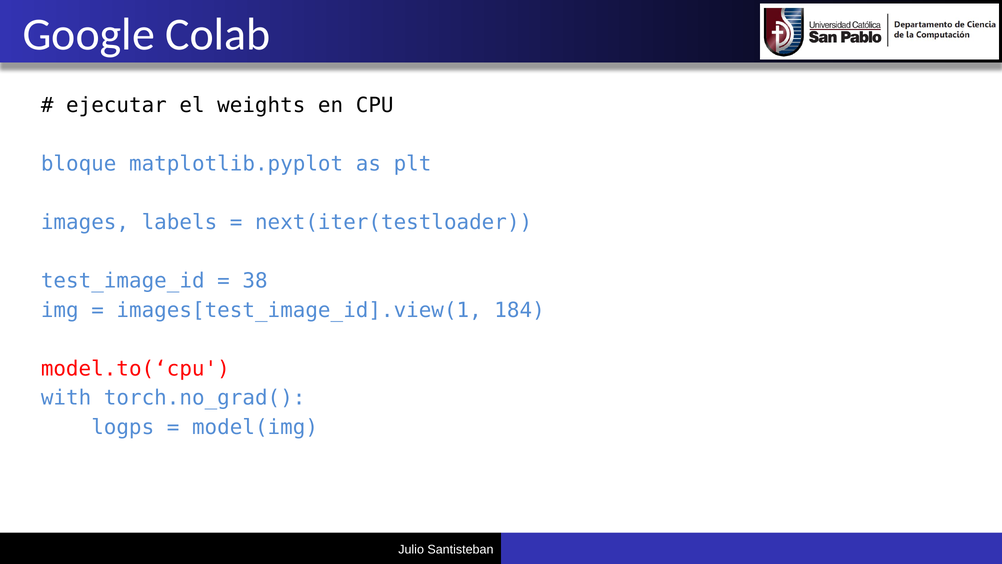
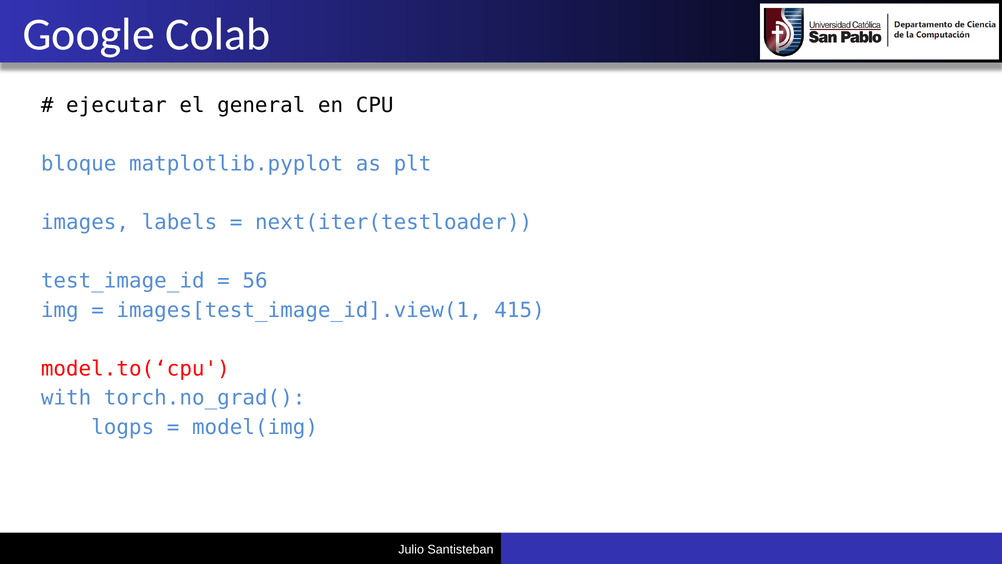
weights: weights -> general (261, 105)
38: 38 -> 56 (255, 281)
184: 184 -> 415 (520, 310)
